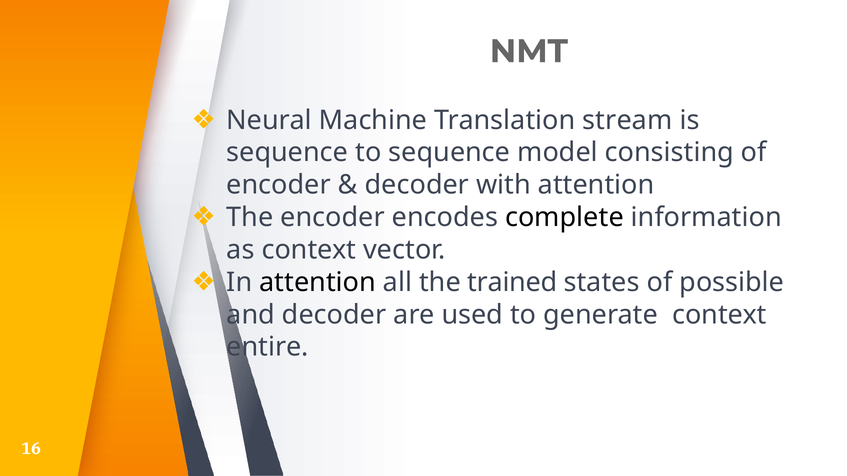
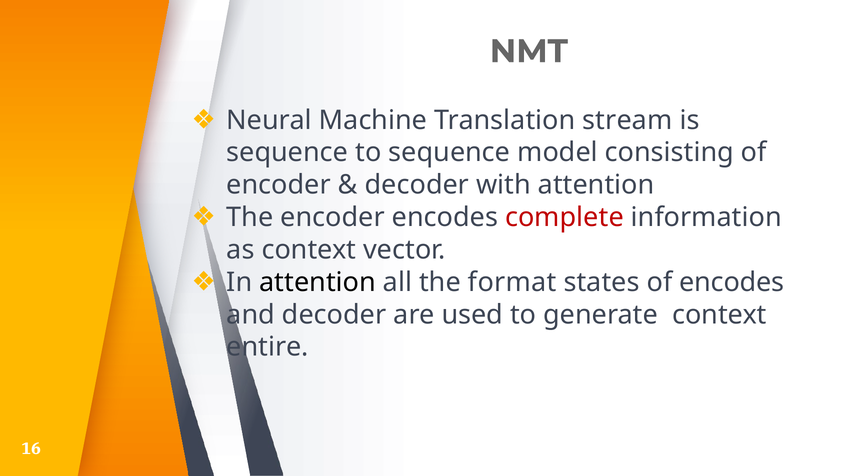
complete colour: black -> red (564, 218)
trained: trained -> format (512, 282)
of possible: possible -> encodes (732, 282)
